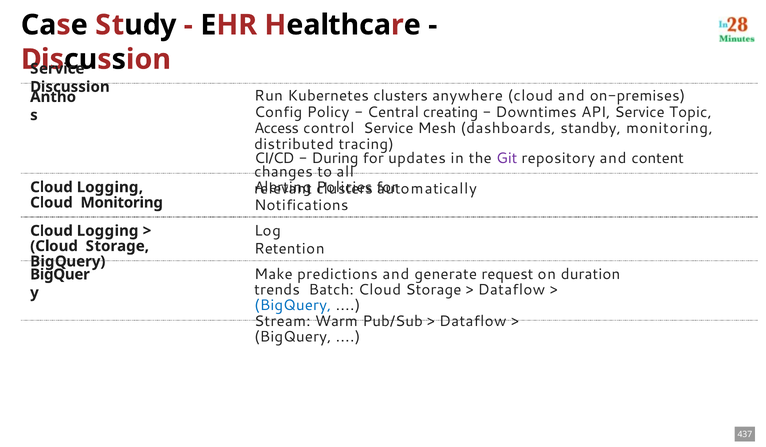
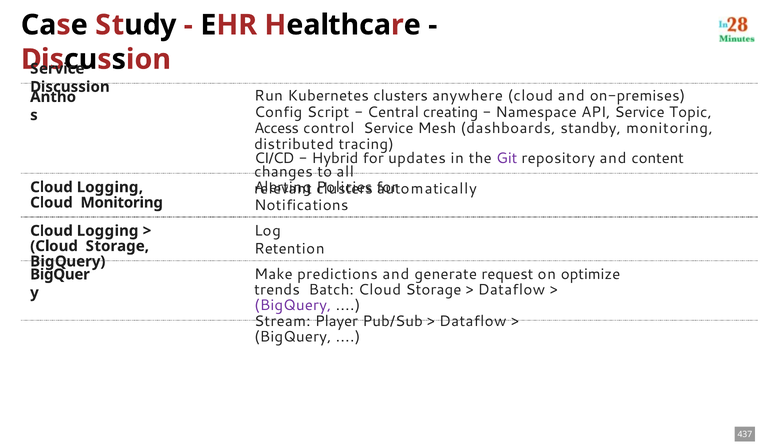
Policy: Policy -> Script (328, 112)
Downtimes: Downtimes -> Namespace (536, 112)
During: During -> Hybrid (335, 158)
duration: duration -> optimize (591, 274)
BigQuery colour: blue -> purple (293, 305)
Warm: Warm -> Player (336, 321)
